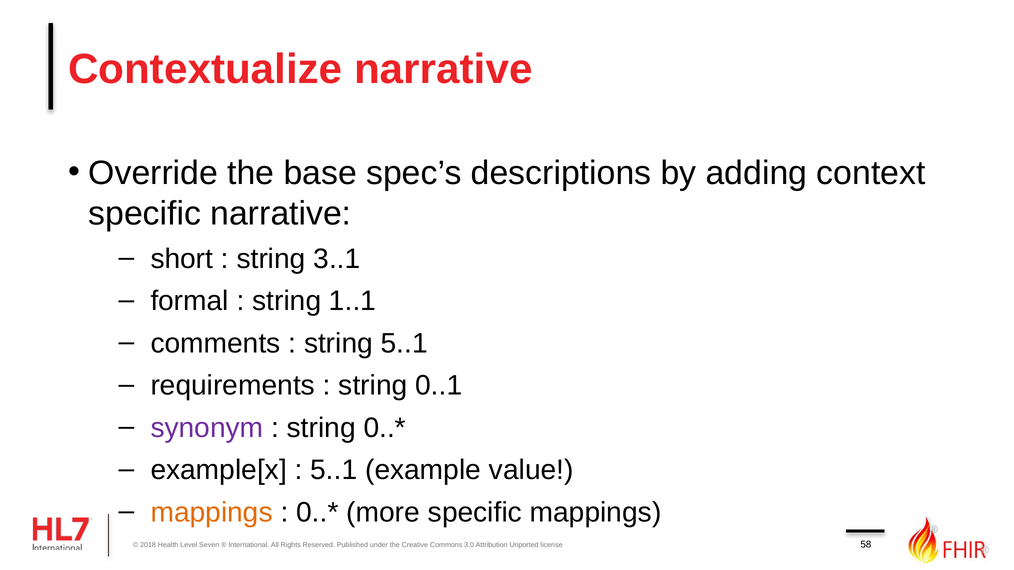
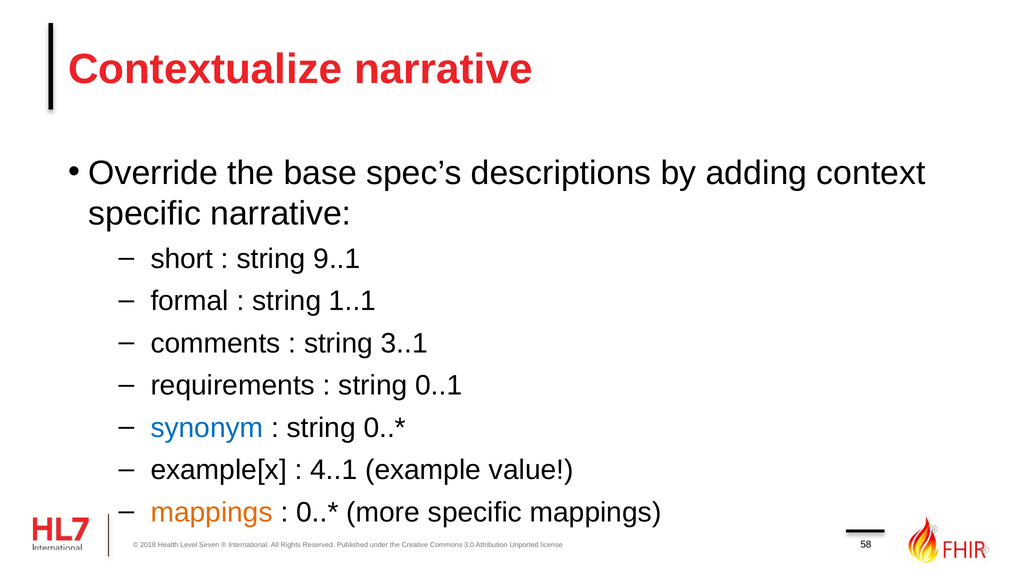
3..1: 3..1 -> 9..1 (337, 259)
string 5..1: 5..1 -> 3..1 (404, 344)
synonym colour: purple -> blue (207, 428)
5..1: 5..1 -> 4..1 (334, 470)
